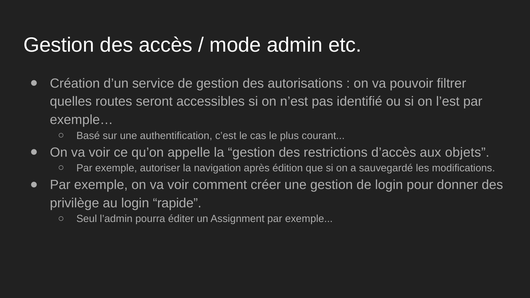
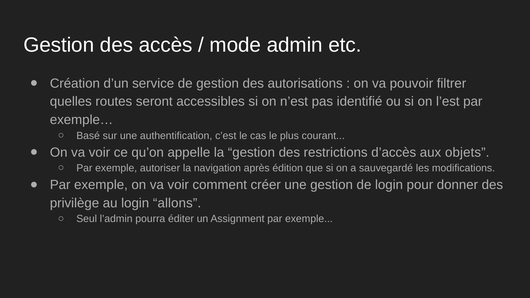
rapide: rapide -> allons (177, 203)
